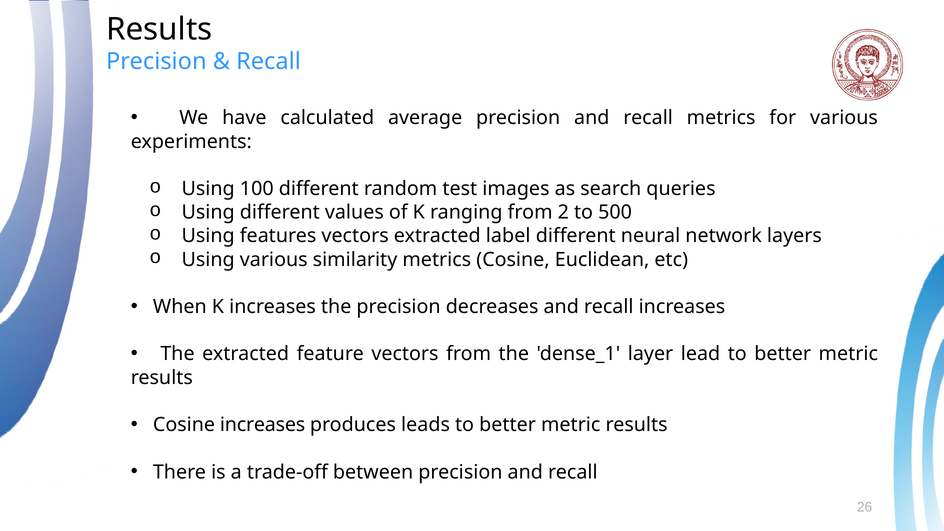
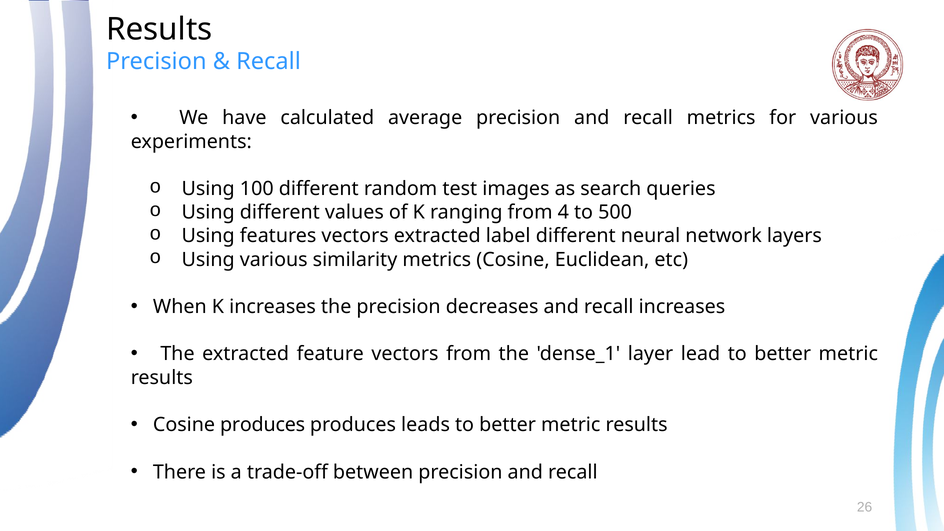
2: 2 -> 4 (563, 212)
Cosine increases: increases -> produces (263, 425)
